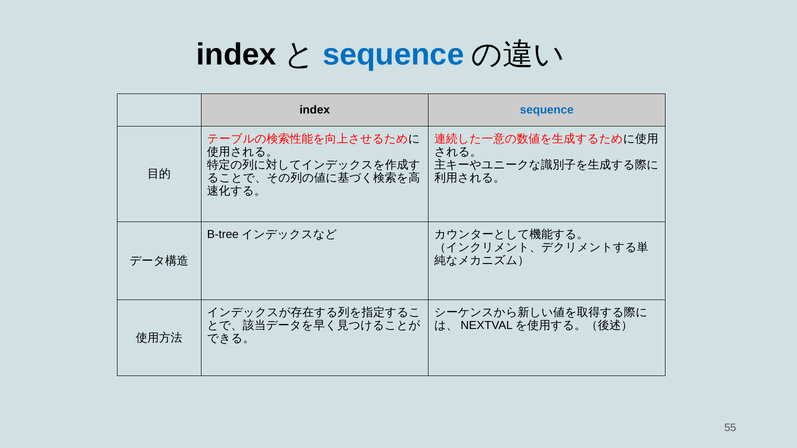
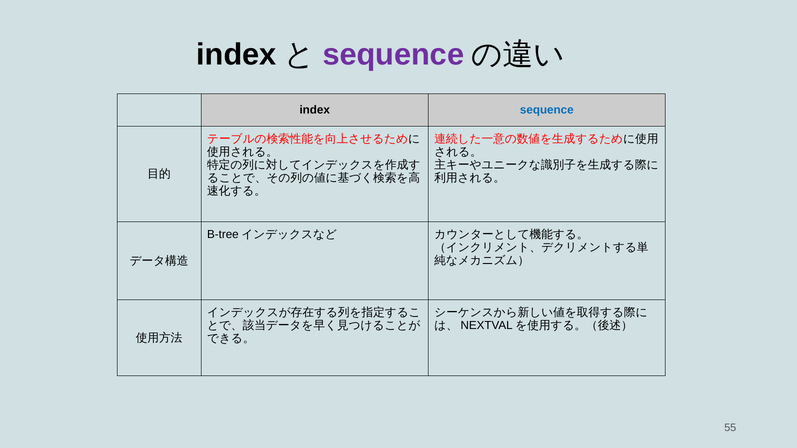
sequence colour: blue -> purple (393, 55)
